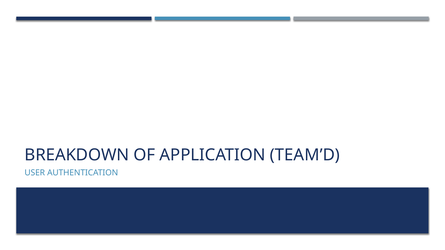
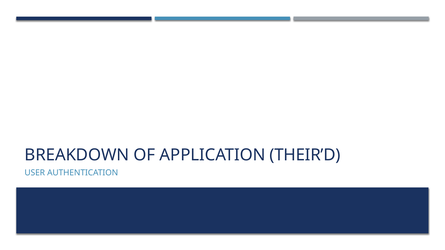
TEAM’D: TEAM’D -> THEIR’D (305, 155)
